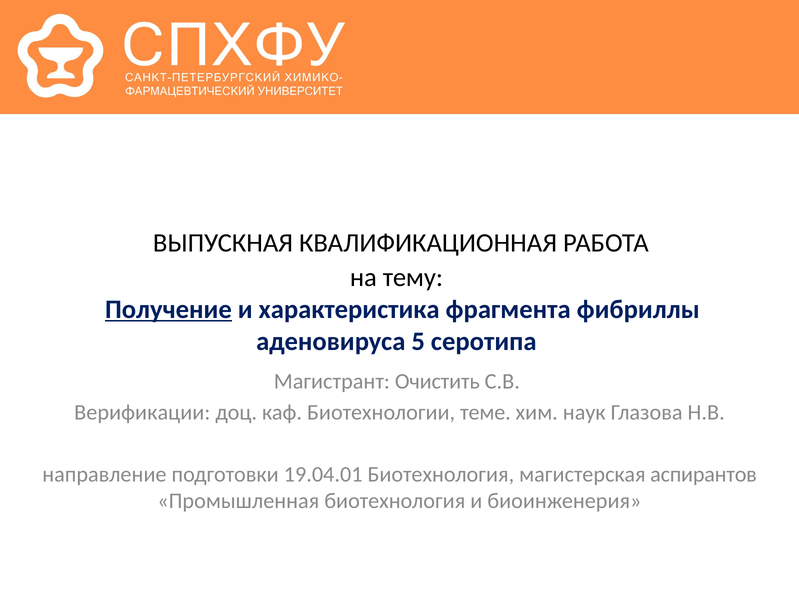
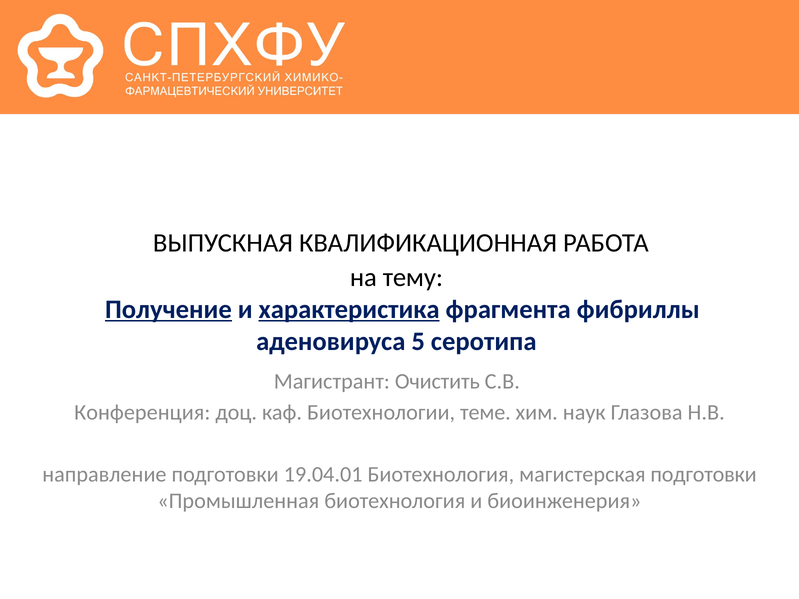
характеристика underline: none -> present (349, 309)
Верификации: Верификации -> Конференция (142, 412)
магистерская аспирантов: аспирантов -> подготовки (704, 475)
